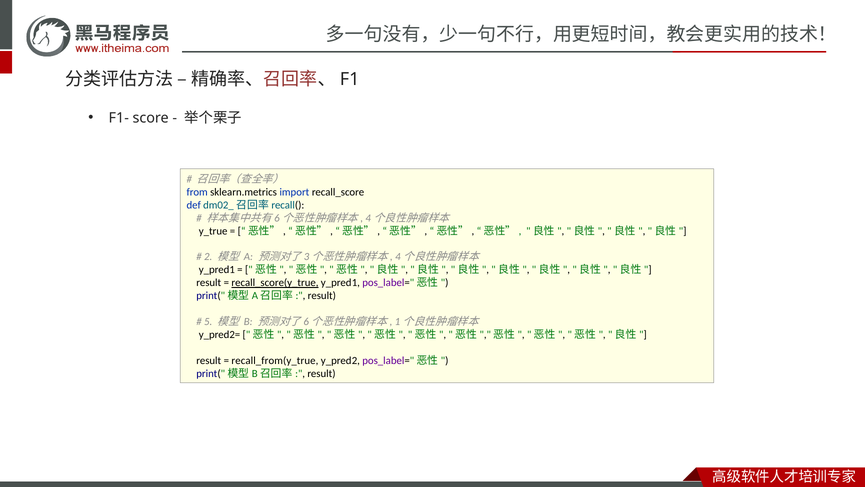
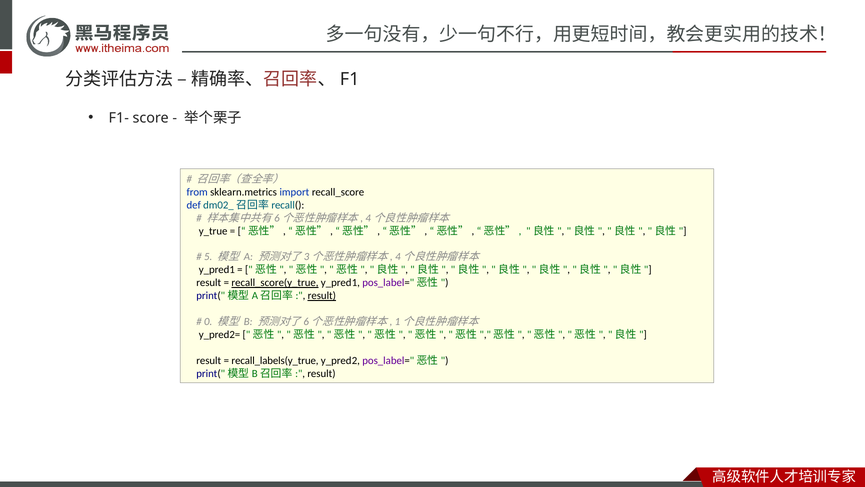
2: 2 -> 5 (208, 257)
result underline: none -> present (322, 296)
5: 5 -> 0 (208, 322)
recall_from(y_true: recall_from(y_true -> recall_labels(y_true (275, 360)
